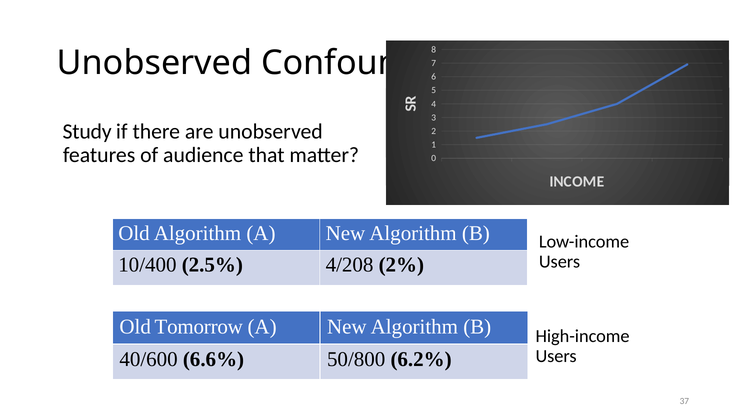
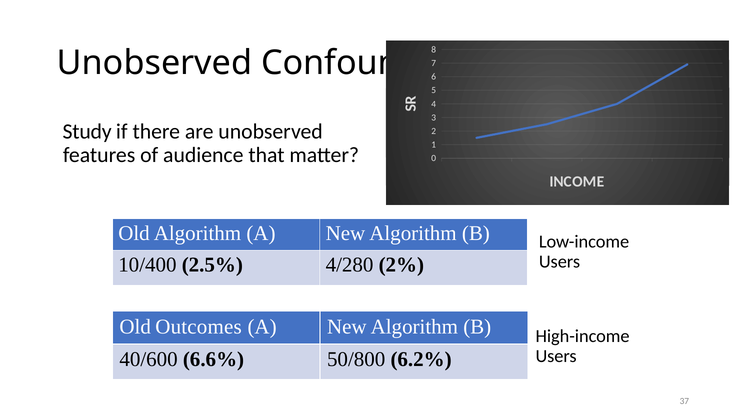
4/208: 4/208 -> 4/280 (350, 265)
Tomorrow: Tomorrow -> Outcomes (199, 326)
